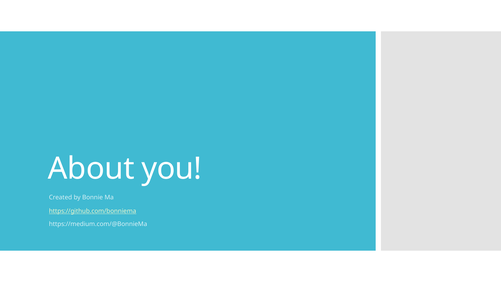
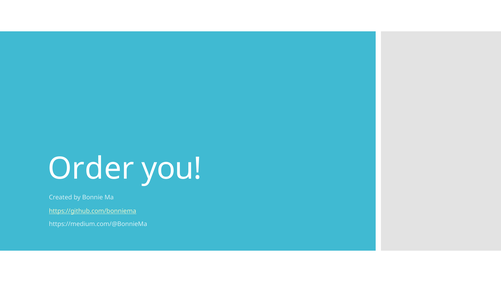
About: About -> Order (91, 168)
